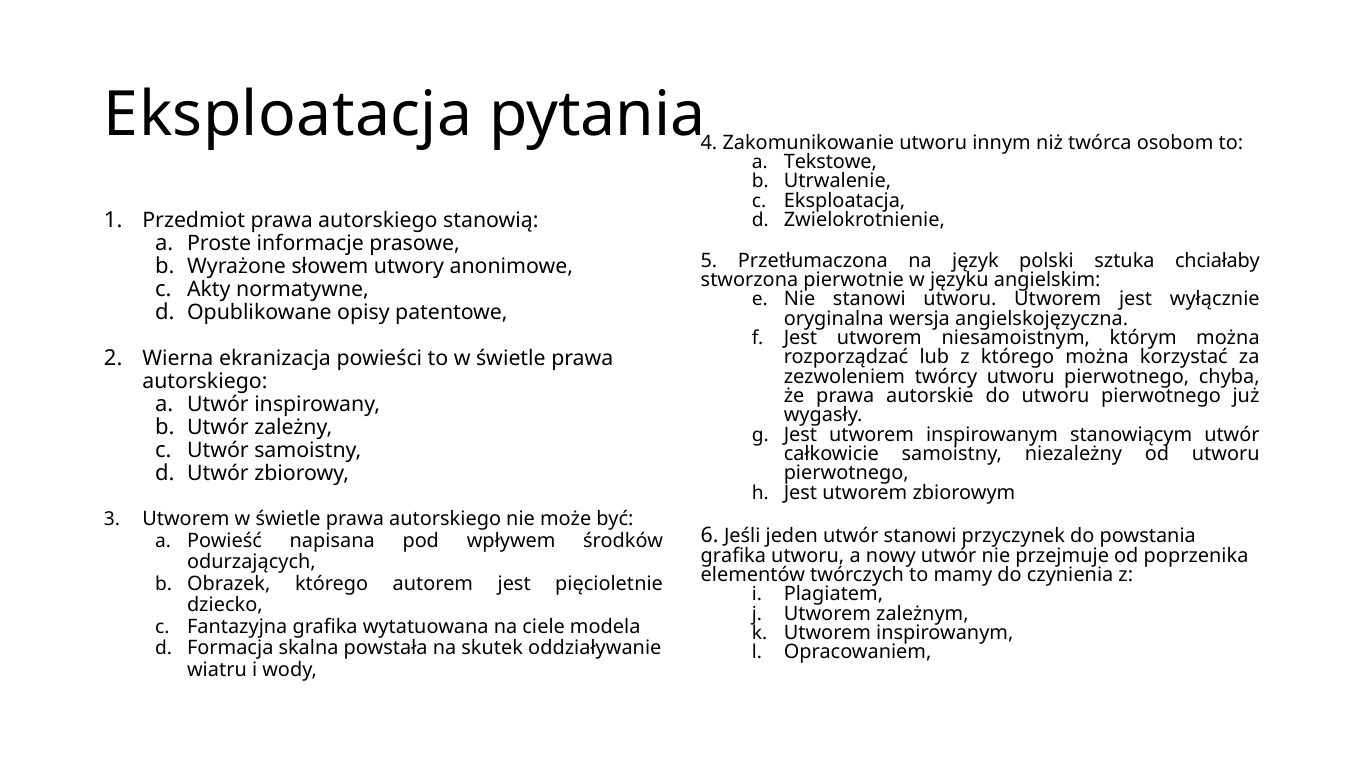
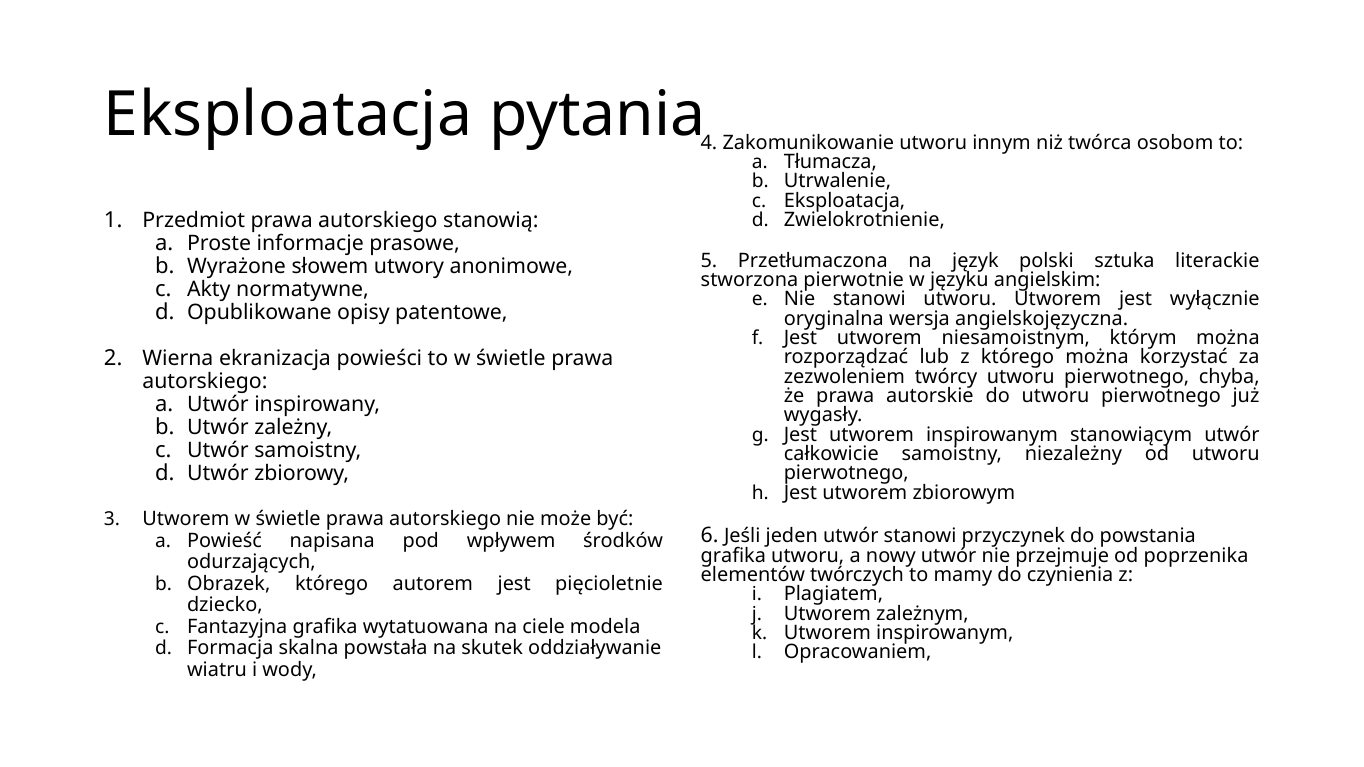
Tekstowe: Tekstowe -> Tłumacza (830, 162)
chciałaby: chciałaby -> literackie (1217, 261)
